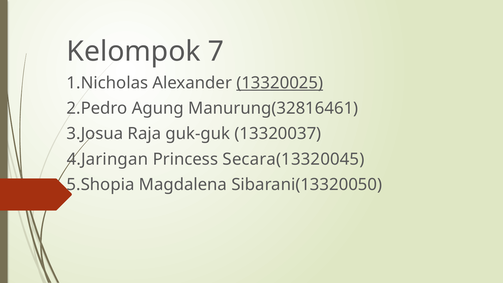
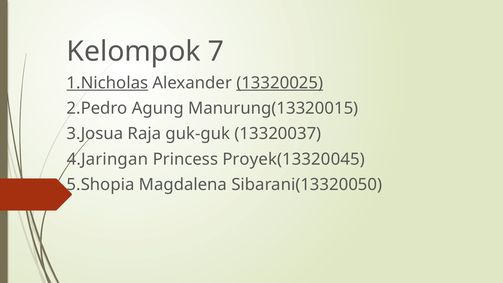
1.Nicholas underline: none -> present (107, 83)
Manurung(32816461: Manurung(32816461 -> Manurung(13320015 (273, 108)
Secara(13320045: Secara(13320045 -> Proyek(13320045 (294, 159)
